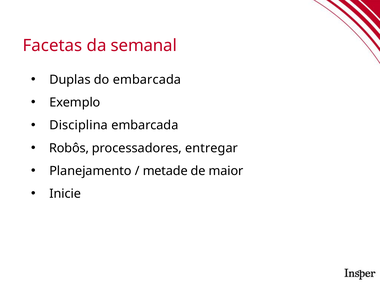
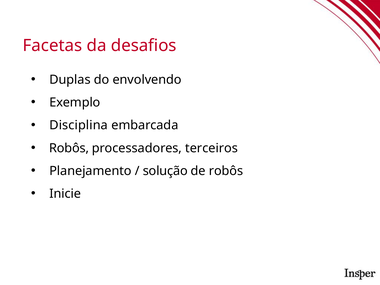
semanal: semanal -> desafios (144, 46)
do embarcada: embarcada -> envolvendo (147, 80)
entregar: entregar -> terceiros (212, 148)
metade: metade -> solução (165, 171)
de maior: maior -> robôs (226, 171)
